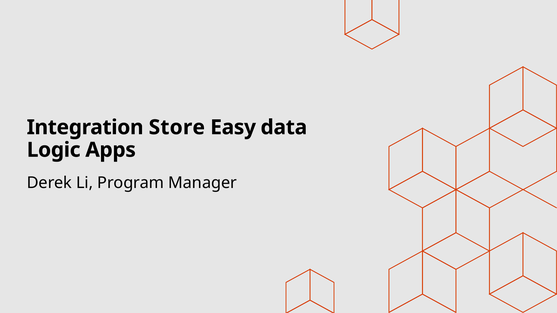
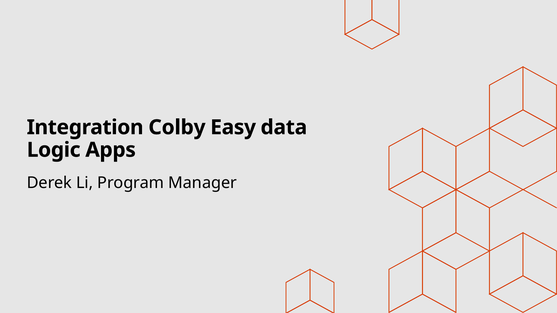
Store: Store -> Colby (177, 127)
